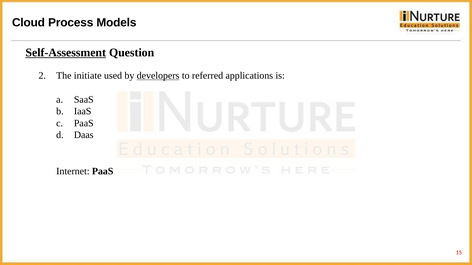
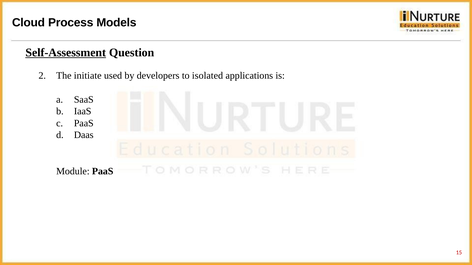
developers underline: present -> none (158, 76)
referred: referred -> isolated (208, 76)
Internet: Internet -> Module (73, 172)
